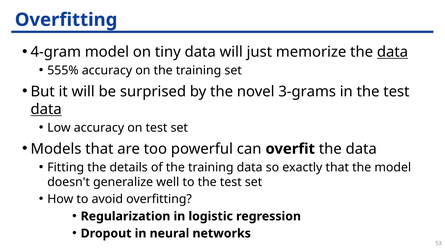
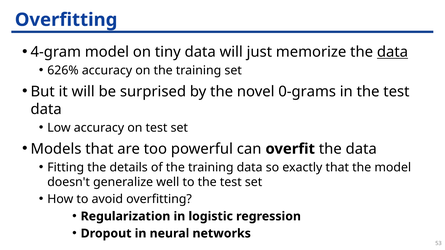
555%: 555% -> 626% (63, 71)
3-grams: 3-grams -> 0-grams (307, 92)
data underline: present -> none (46, 109)
